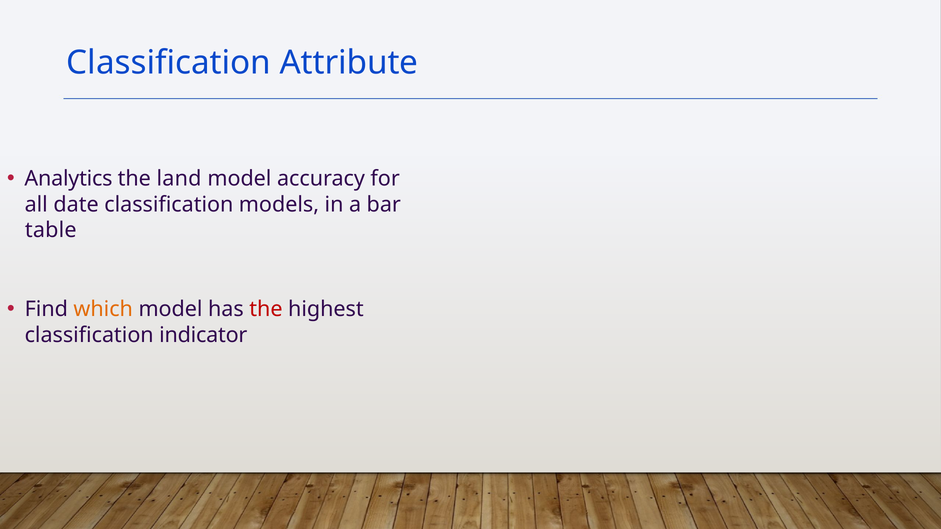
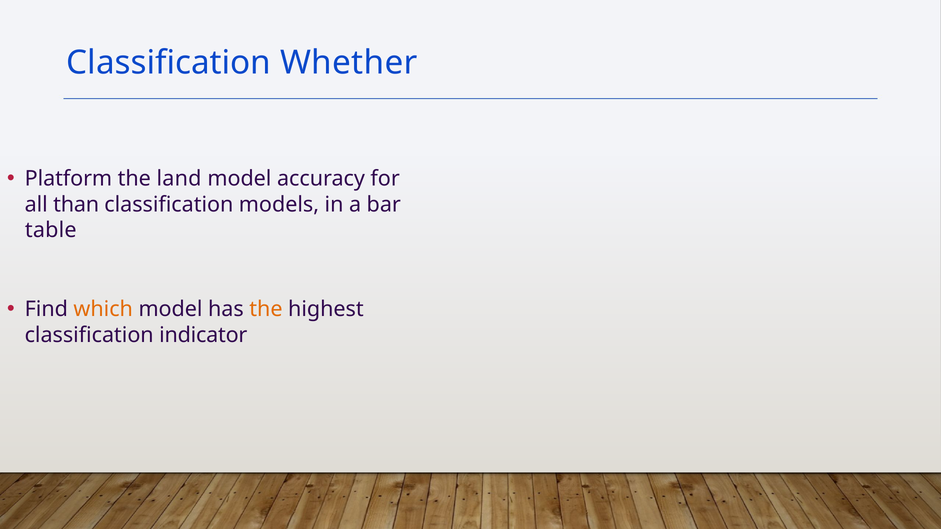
Attribute: Attribute -> Whether (349, 63)
Analytics: Analytics -> Platform (68, 179)
date: date -> than (76, 205)
the colour: red -> orange (266, 310)
